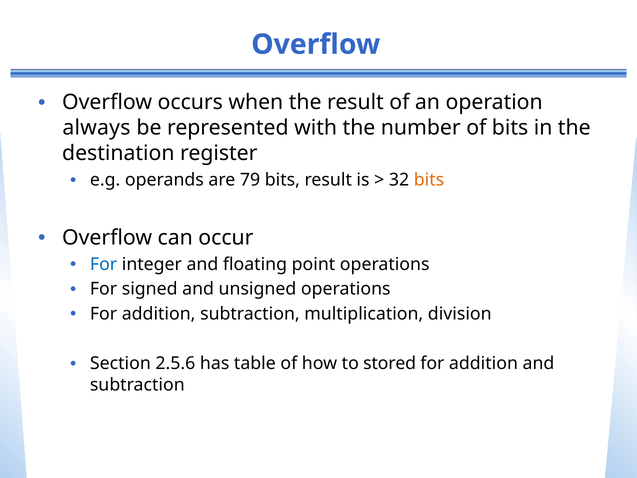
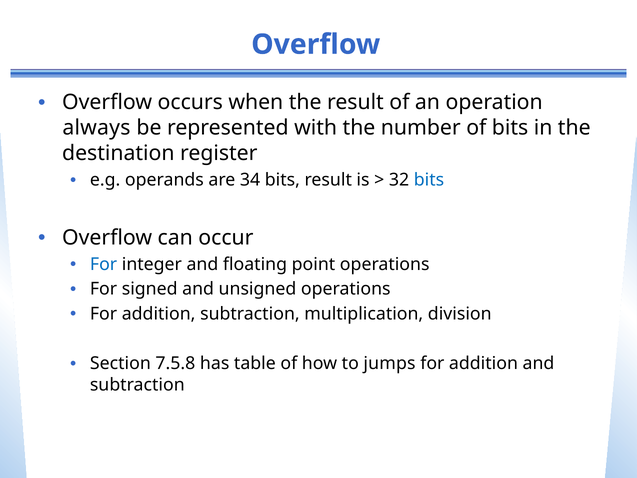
79: 79 -> 34 (250, 180)
bits colour: orange -> blue (429, 180)
2.5.6: 2.5.6 -> 7.5.8 (175, 363)
stored: stored -> jumps (389, 363)
